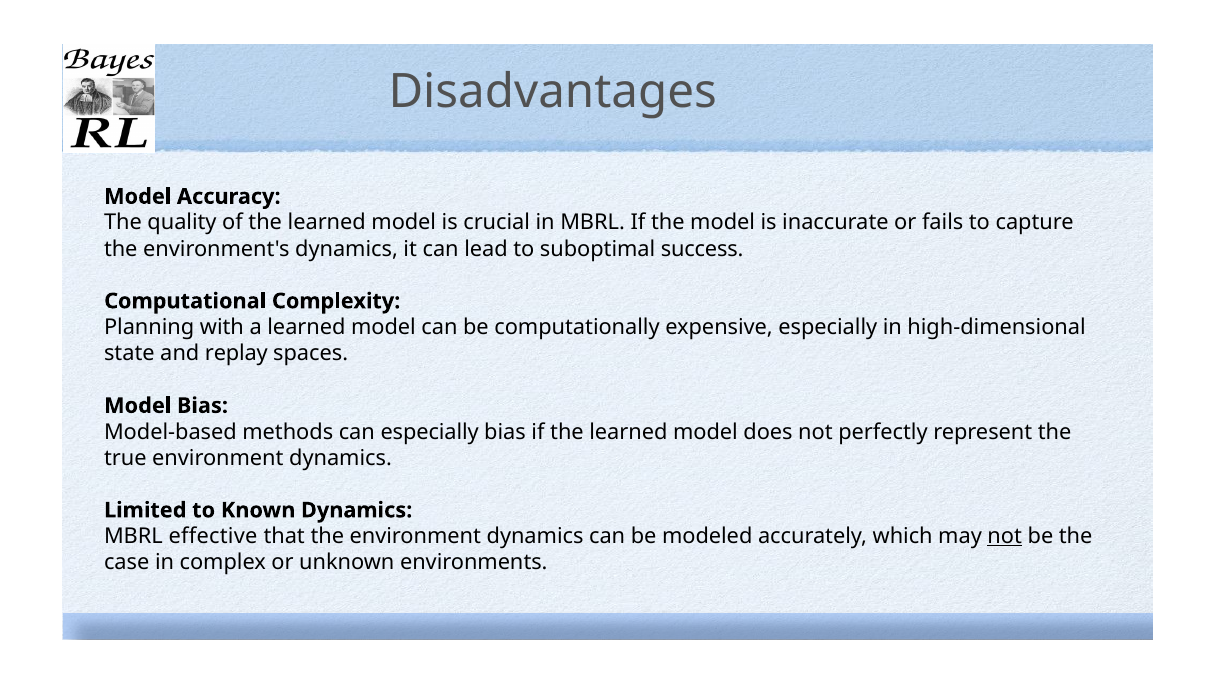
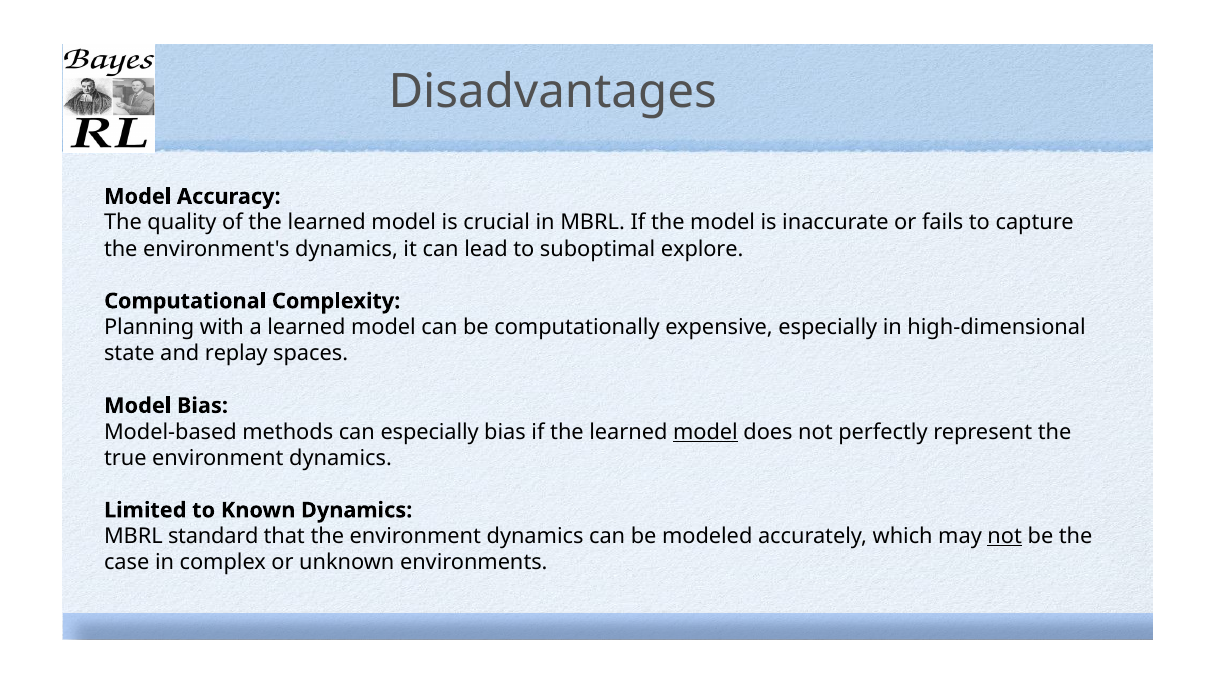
success: success -> explore (702, 249)
model underline: none -> present (705, 432)
effective: effective -> standard (213, 536)
